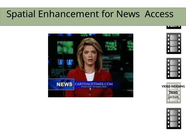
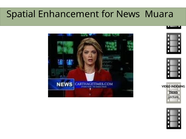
Access: Access -> Muara (159, 14)
